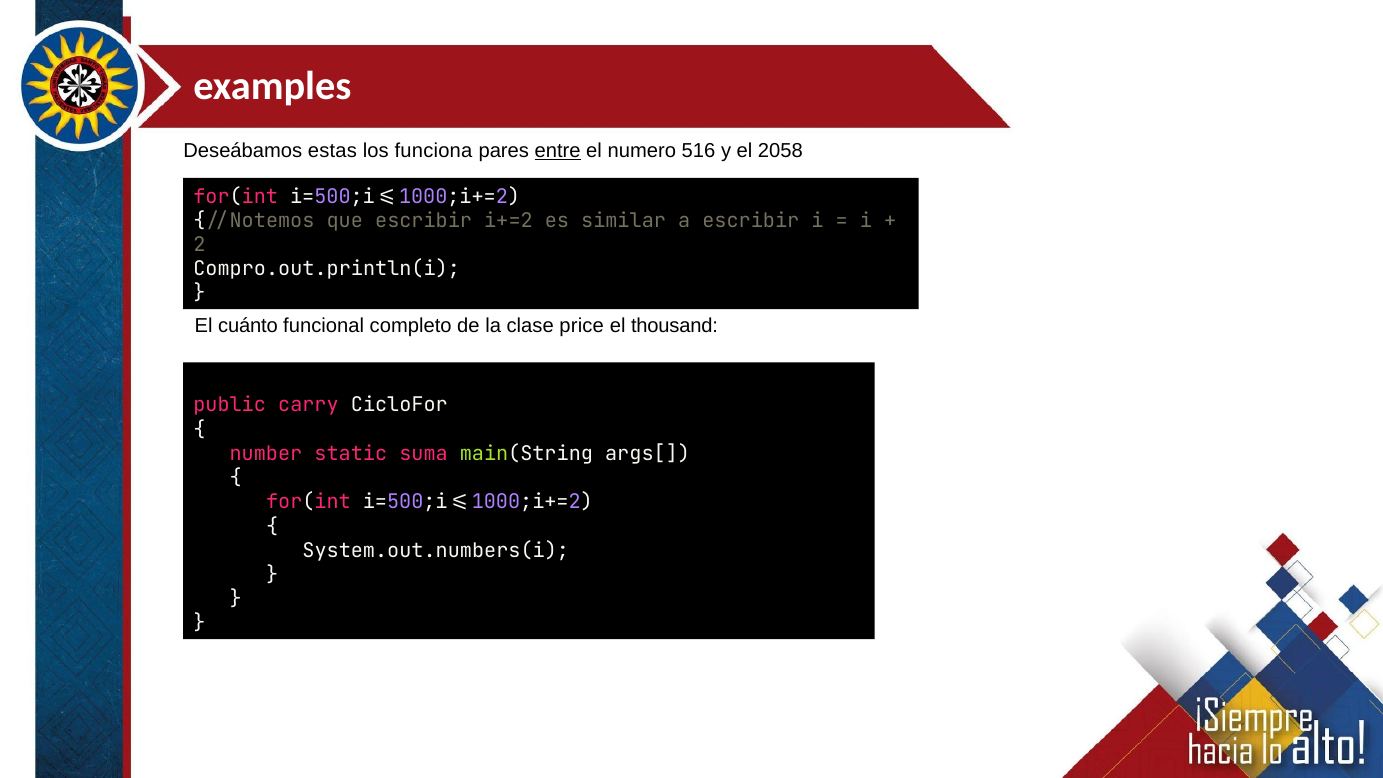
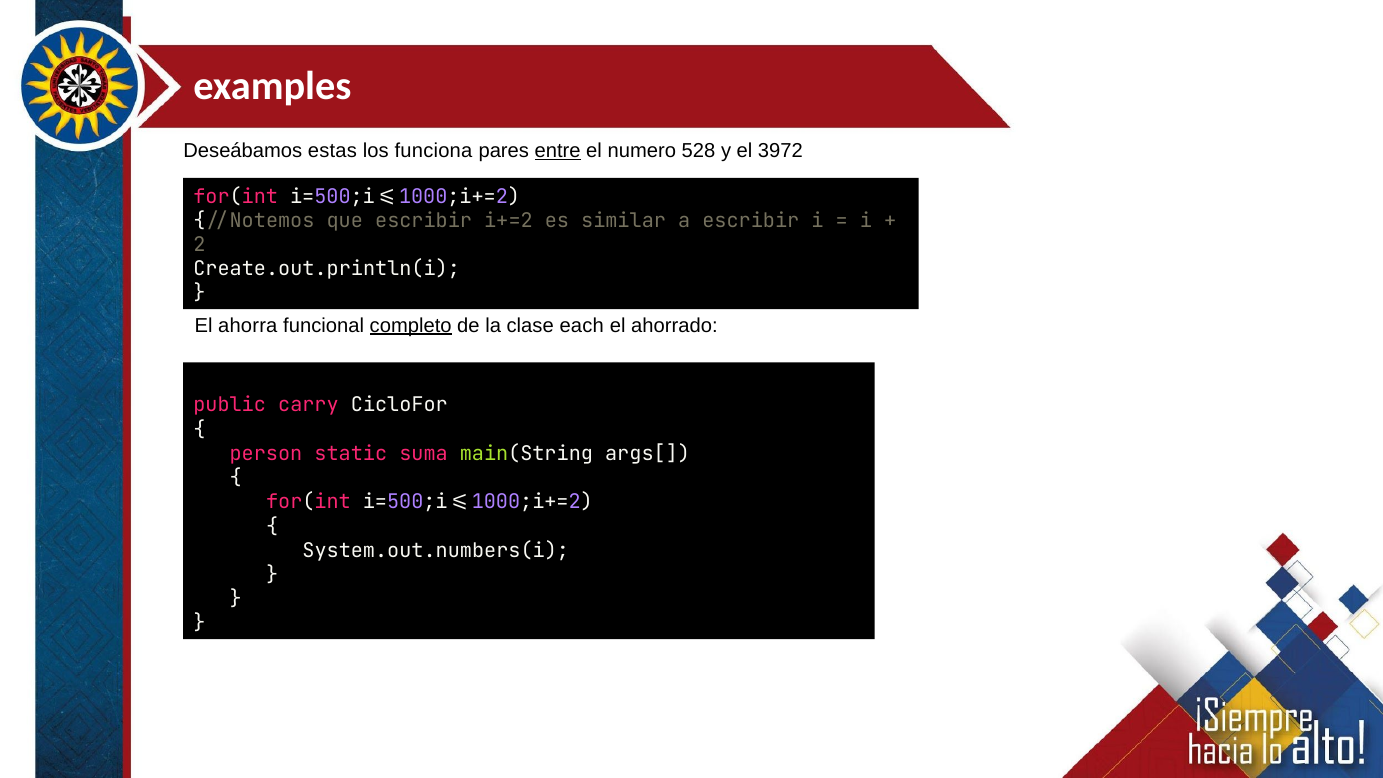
516: 516 -> 528 (699, 151)
2058: 2058 -> 3972 (780, 151)
Compro.out.println(i: Compro.out.println(i -> Create.out.println(i (327, 269)
cuánto: cuánto -> ahorra (248, 325)
completo underline: none -> present (411, 325)
price: price -> each (582, 325)
thousand: thousand -> ahorrado (674, 325)
number: number -> person (266, 454)
